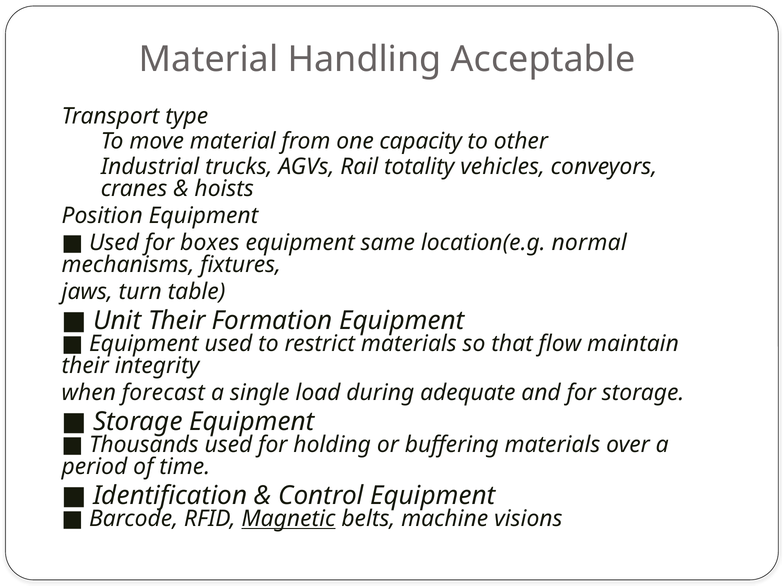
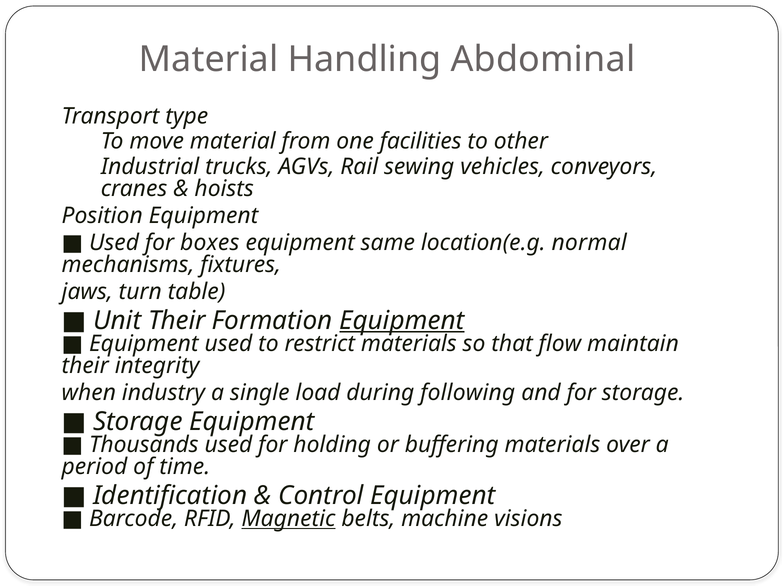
Acceptable: Acceptable -> Abdominal (543, 59)
capacity: capacity -> facilities (421, 141)
totality: totality -> sewing (419, 167)
Equipment underline: none -> present (402, 321)
forecast: forecast -> industry (163, 393)
adequate: adequate -> following (468, 393)
